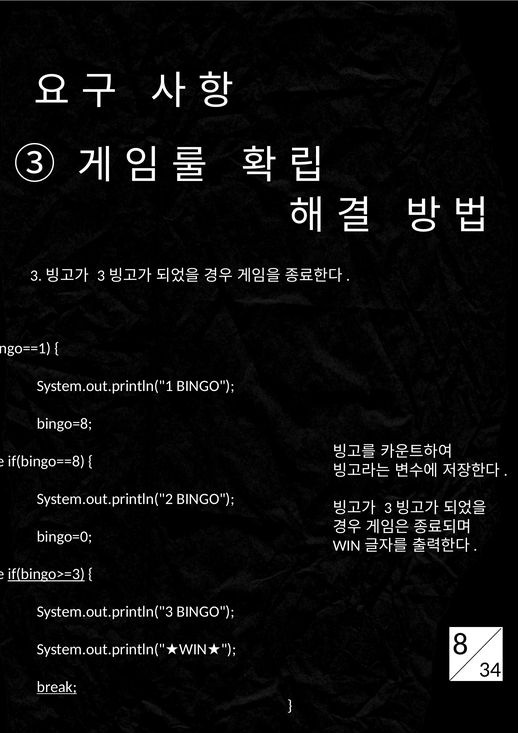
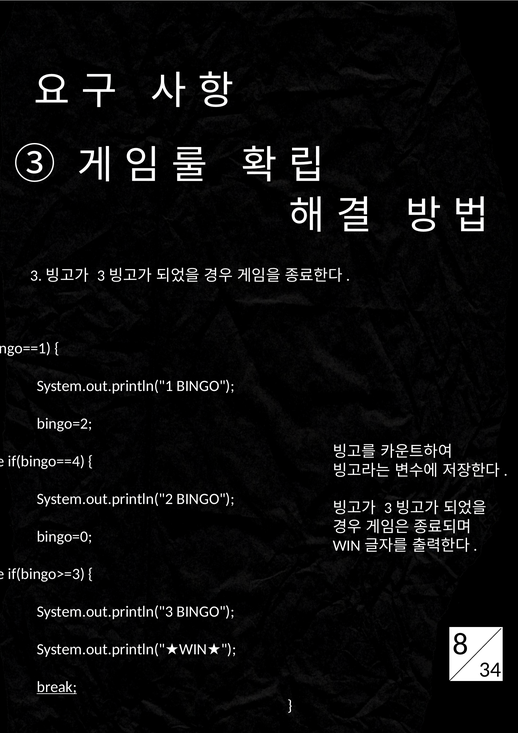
bingo=8: bingo=8 -> bingo=2 (65, 424)
if(bingo==8: if(bingo==8 -> if(bingo==4 (46, 461)
if(bingo>=3 underline: present -> none (46, 574)
